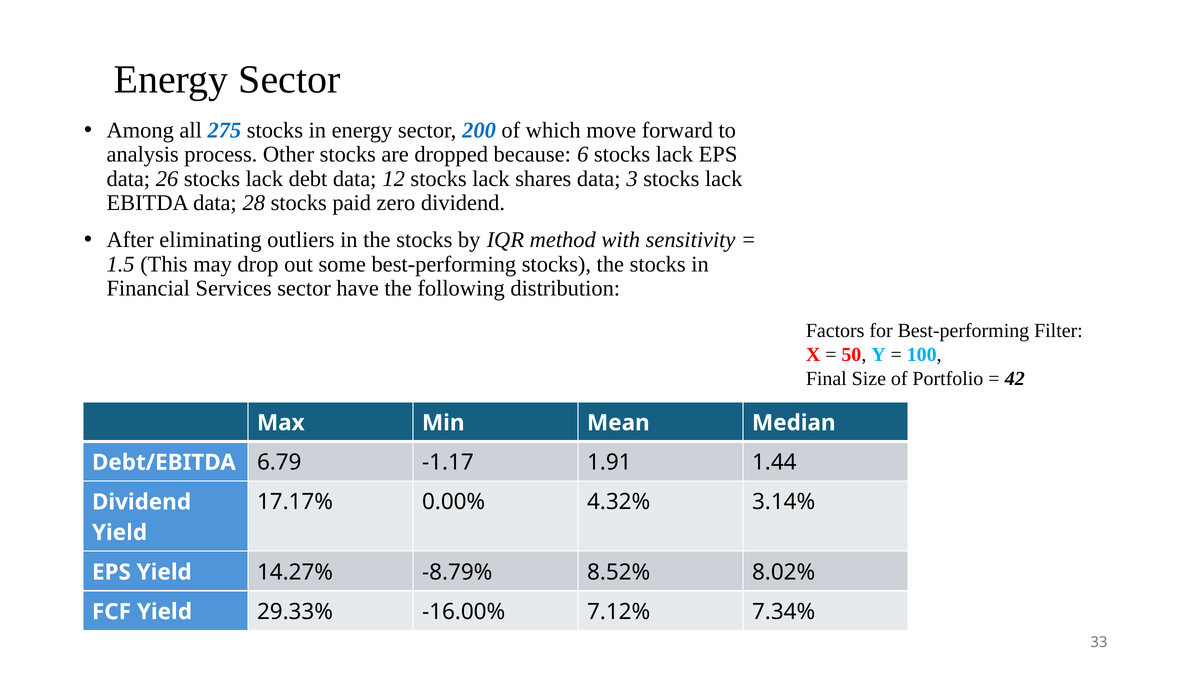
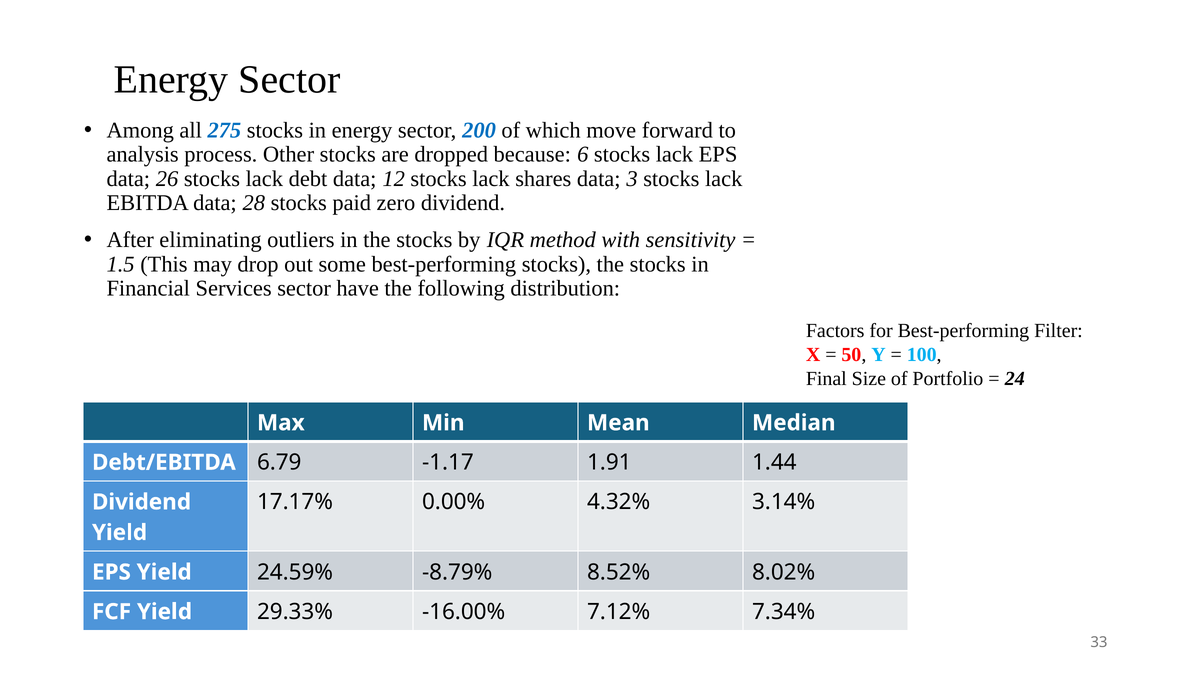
42: 42 -> 24 (1015, 379)
14.27%: 14.27% -> 24.59% (295, 573)
